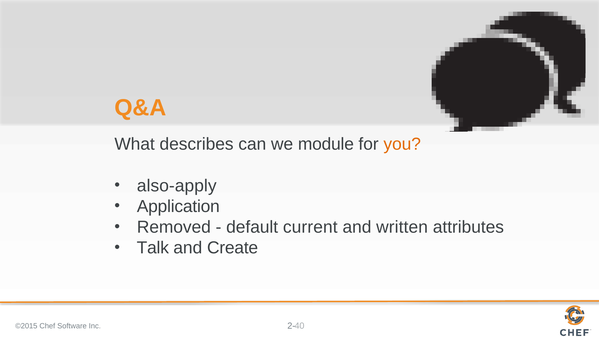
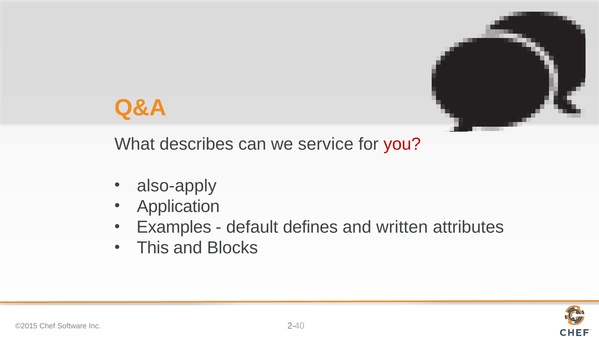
module: module -> service (326, 144)
you colour: orange -> red (402, 144)
Removed: Removed -> Examples (174, 227)
current: current -> defines (310, 227)
Talk: Talk -> This (153, 248)
Create: Create -> Blocks (232, 248)
